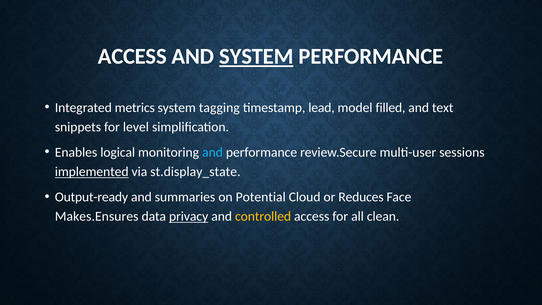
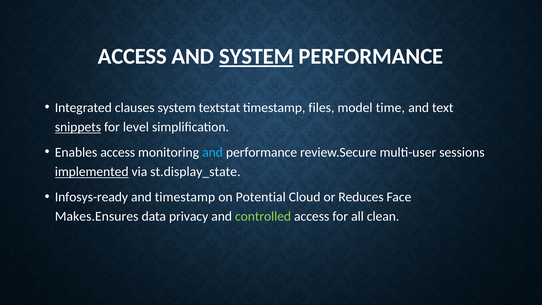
metrics: metrics -> clauses (135, 108)
tagging: tagging -> textstat (219, 108)
lead: lead -> files (321, 108)
filled: filled -> time (390, 108)
snippets underline: none -> present (78, 127)
Enables logical: logical -> access (118, 152)
Output-ready: Output-ready -> Infosys-ready (91, 197)
and summaries: summaries -> timestamp (185, 197)
privacy underline: present -> none (189, 216)
controlled colour: yellow -> light green (263, 216)
